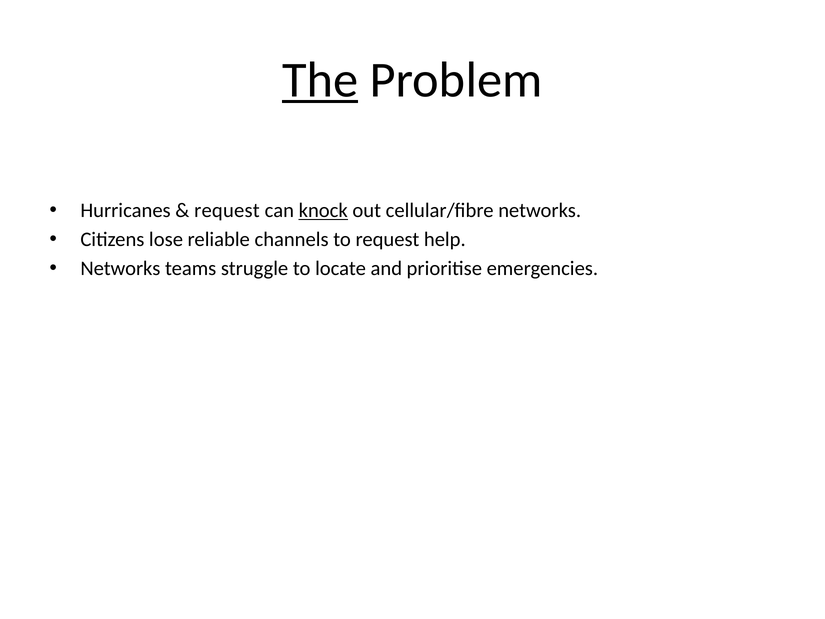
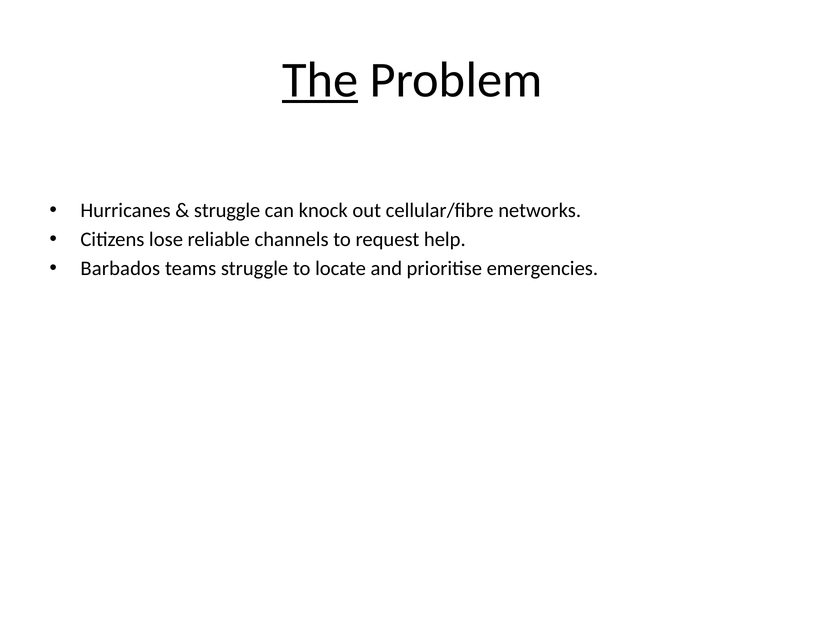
request: request -> struggle (227, 210)
knock underline: present -> none (323, 210)
Networks: Networks -> Barbados (120, 268)
